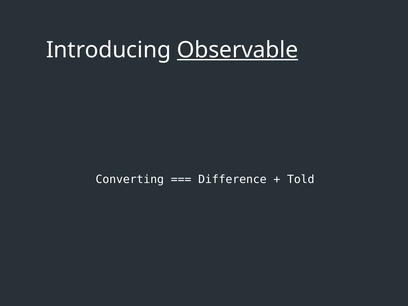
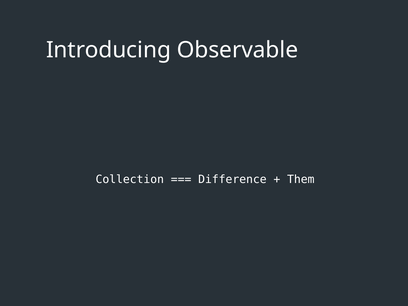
Observable underline: present -> none (238, 50)
Converting: Converting -> Collection (130, 179)
Told: Told -> Them (301, 179)
